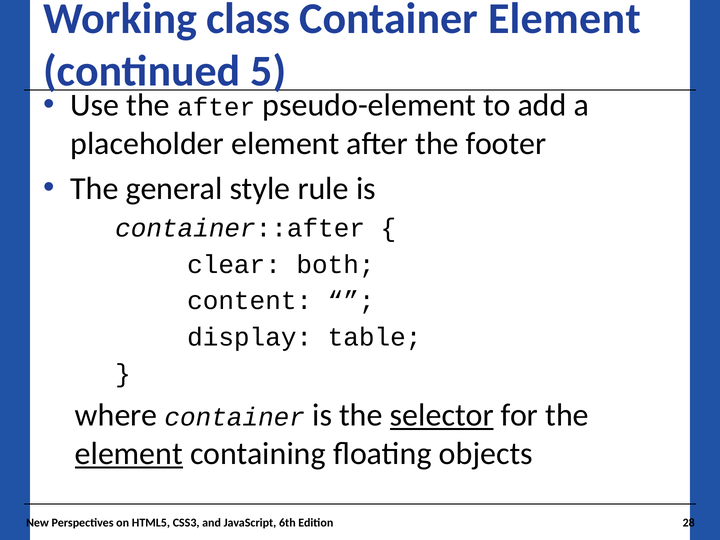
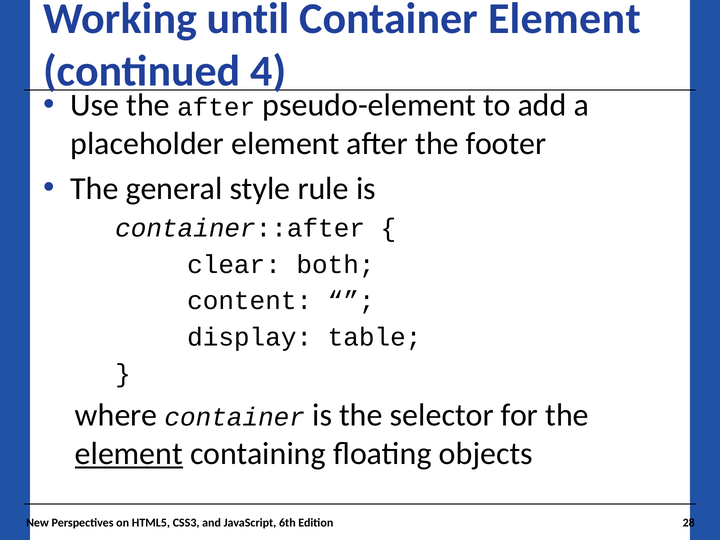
class: class -> until (248, 19)
5: 5 -> 4 (268, 71)
selector underline: present -> none (442, 415)
